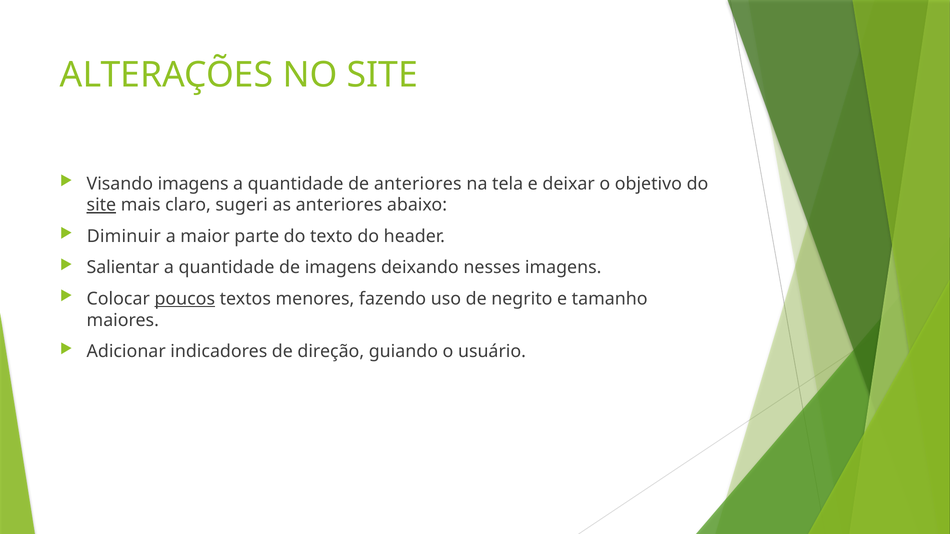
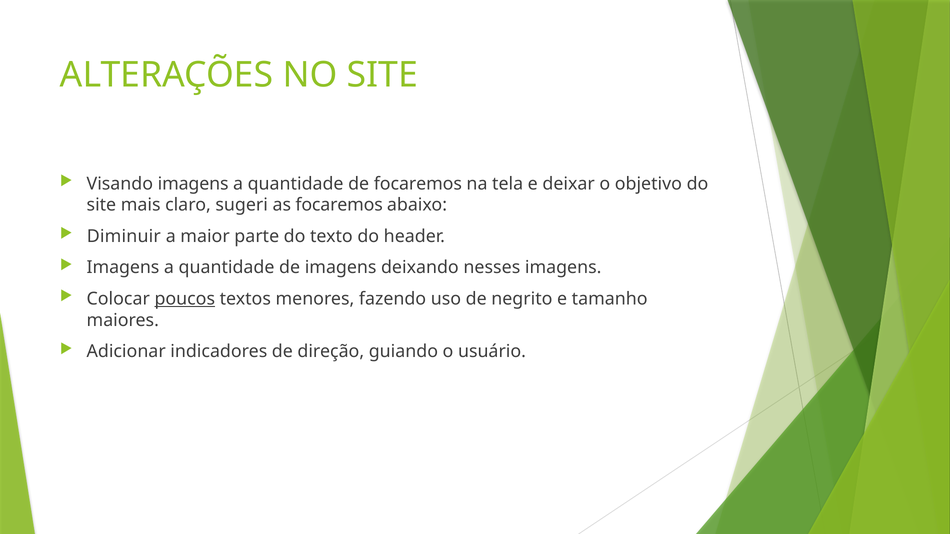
de anteriores: anteriores -> focaremos (418, 184)
site underline: present -> none (101, 205)
as anteriores: anteriores -> focaremos (339, 205)
Salientar: Salientar -> Imagens (123, 268)
